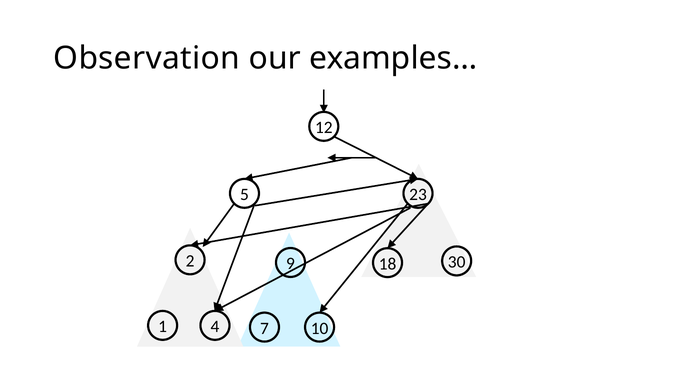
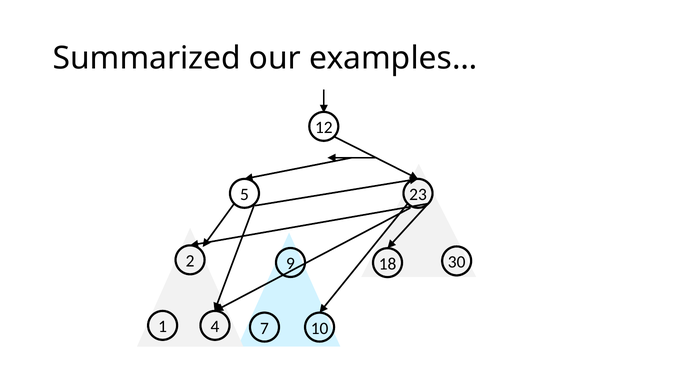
Observation: Observation -> Summarized (147, 58)
